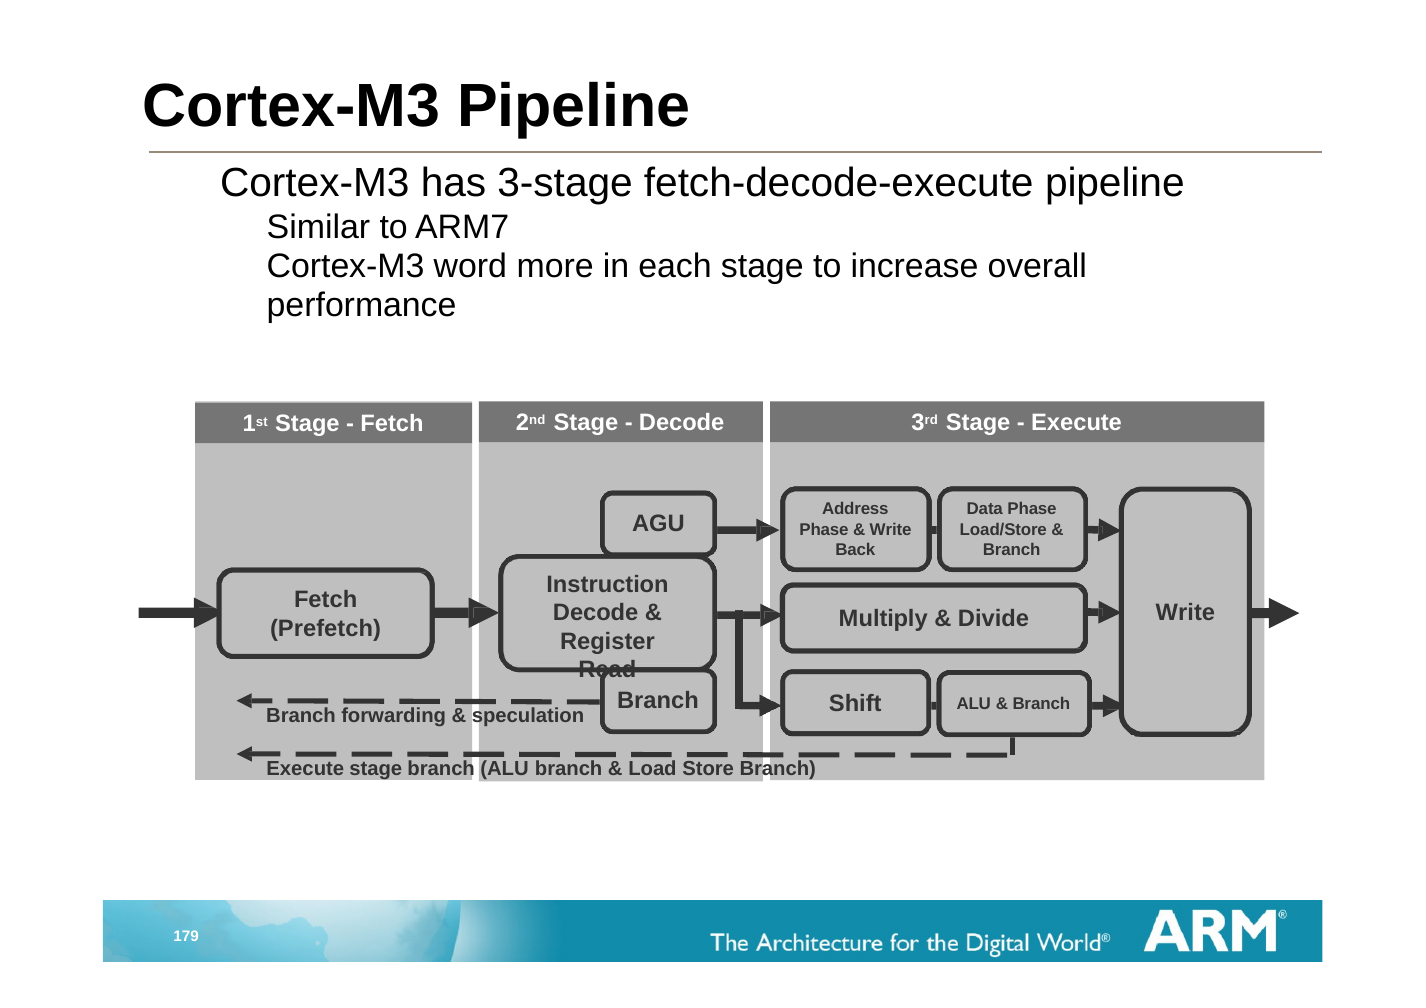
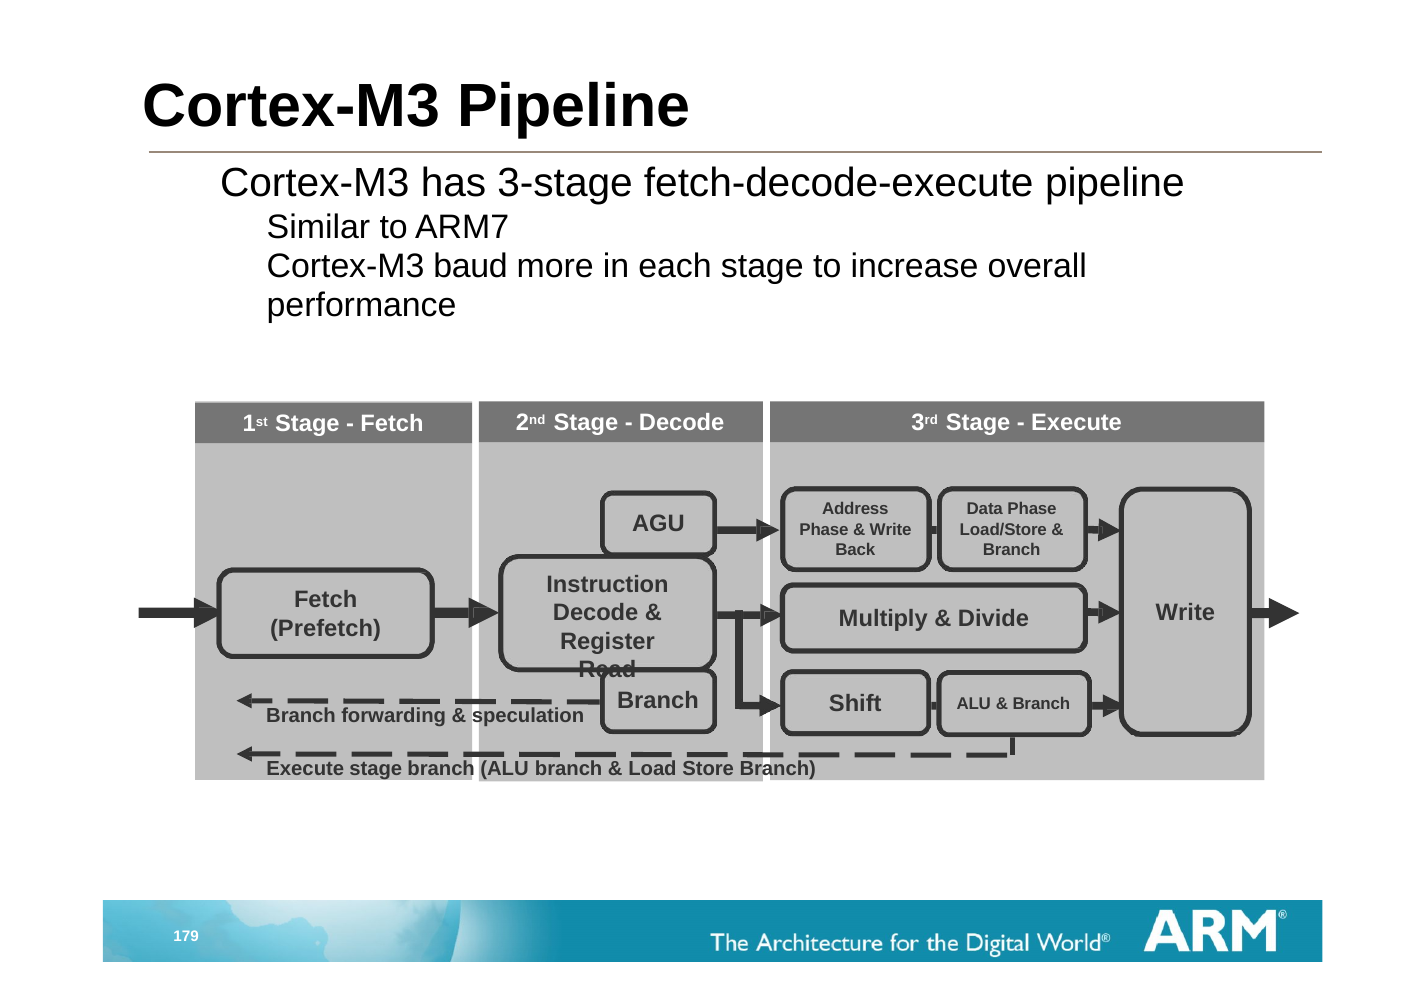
word: word -> baud (471, 267)
